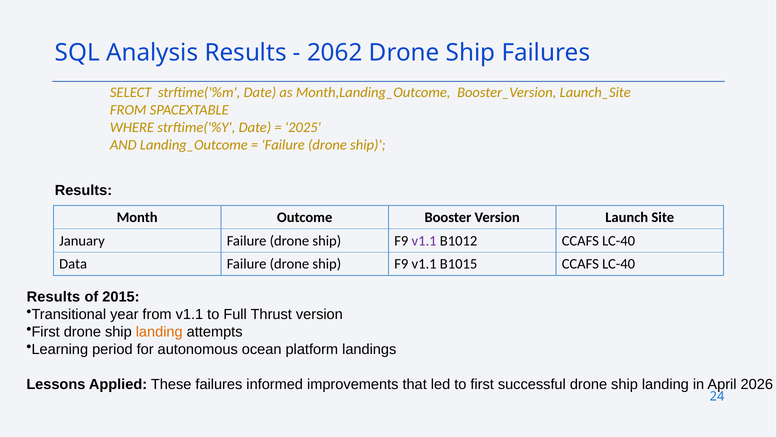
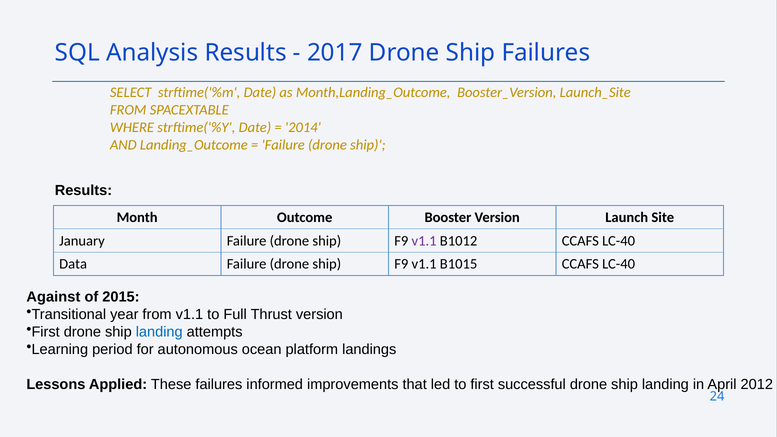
2062: 2062 -> 2017 (335, 53)
2025: 2025 -> 2014 (303, 128)
Results: Results -> Against (53, 297)
landing colour: orange -> blue (159, 332)
2026: 2026 -> 2012 (757, 384)
